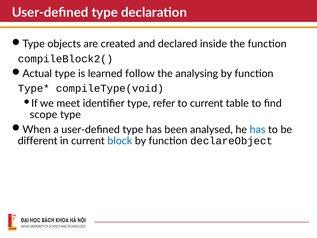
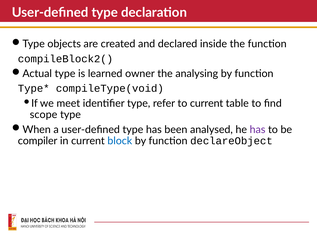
follow: follow -> owner (140, 74)
has colour: blue -> purple (258, 129)
different: different -> compiler (38, 141)
